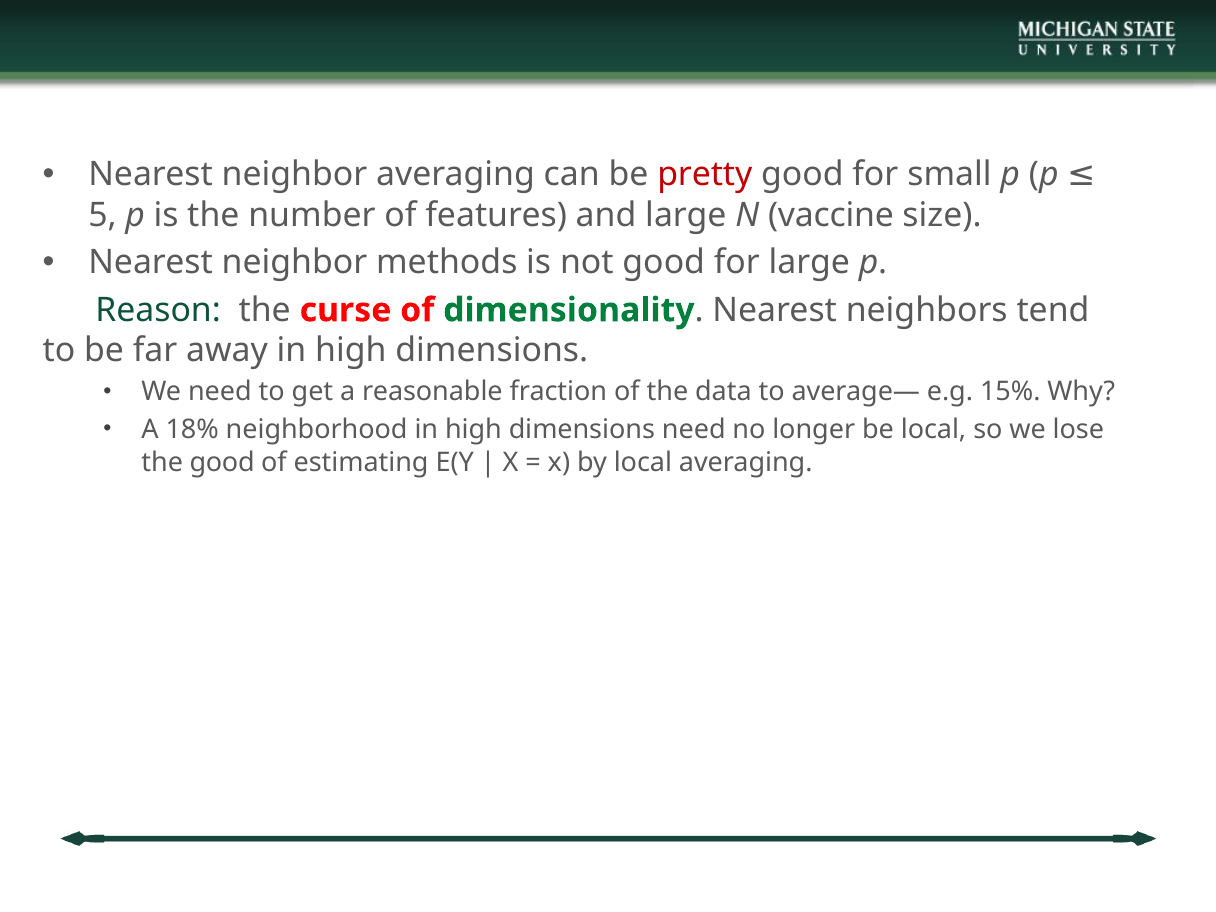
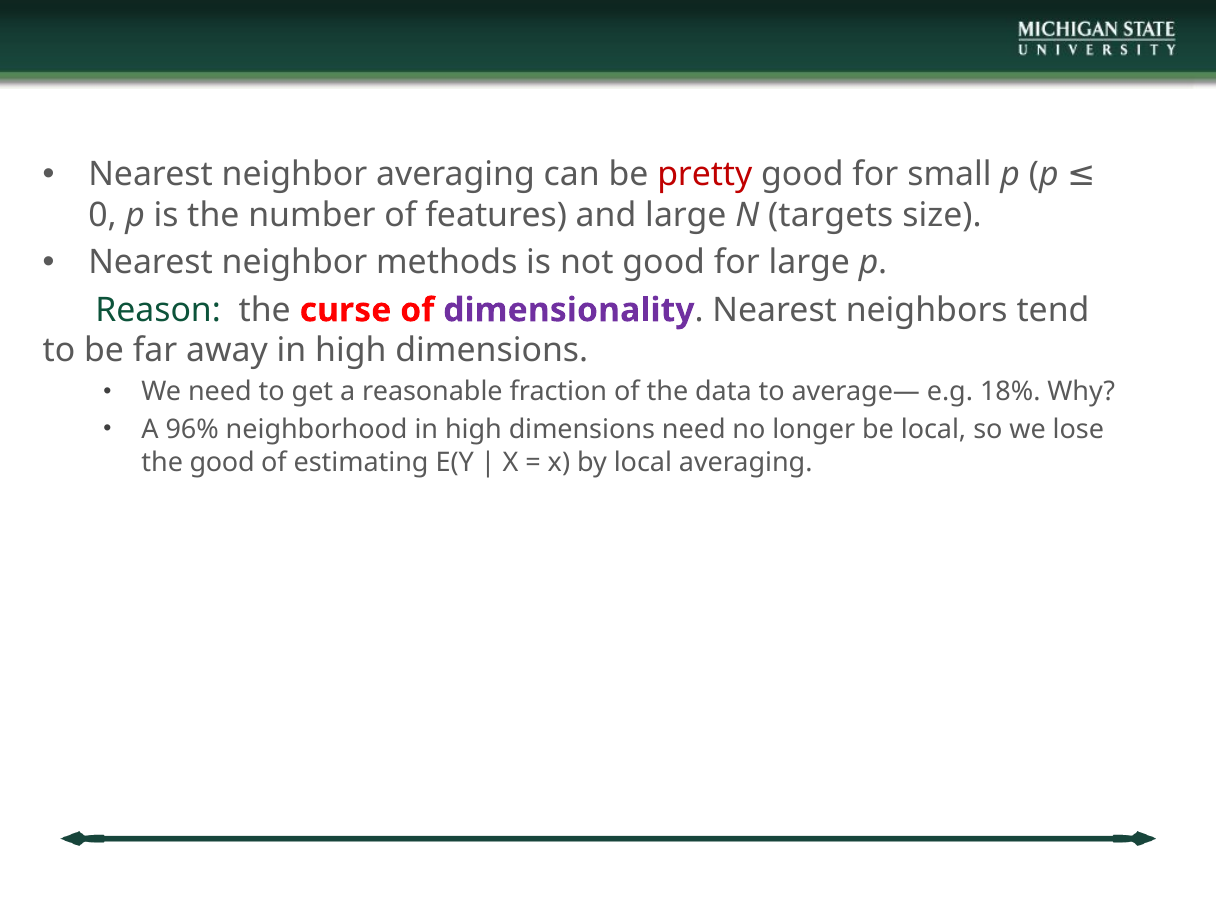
5: 5 -> 0 (102, 215)
vaccine: vaccine -> targets (831, 215)
dimensionality colour: green -> purple (569, 310)
15%: 15% -> 18% (1010, 392)
18%: 18% -> 96% (192, 430)
